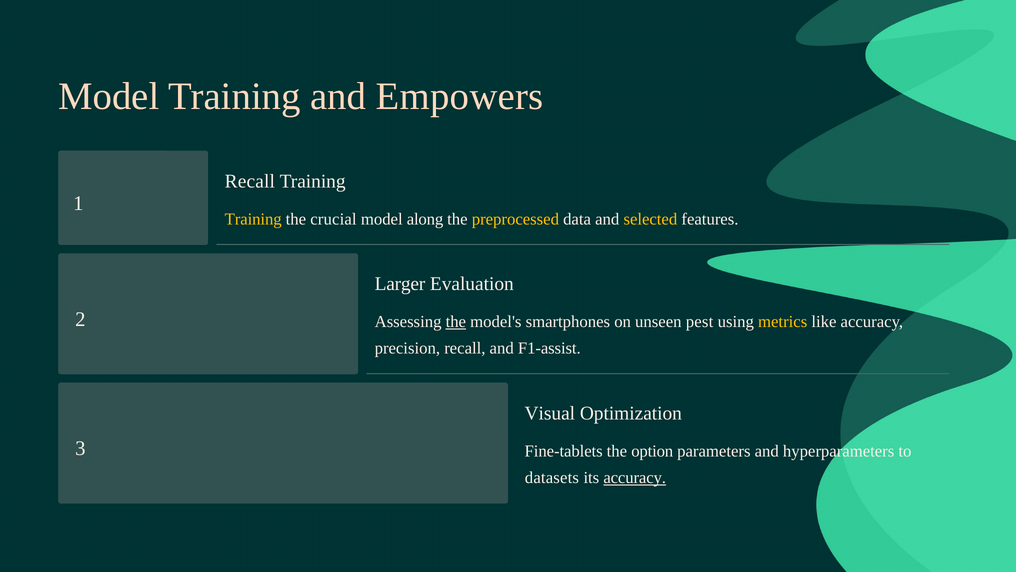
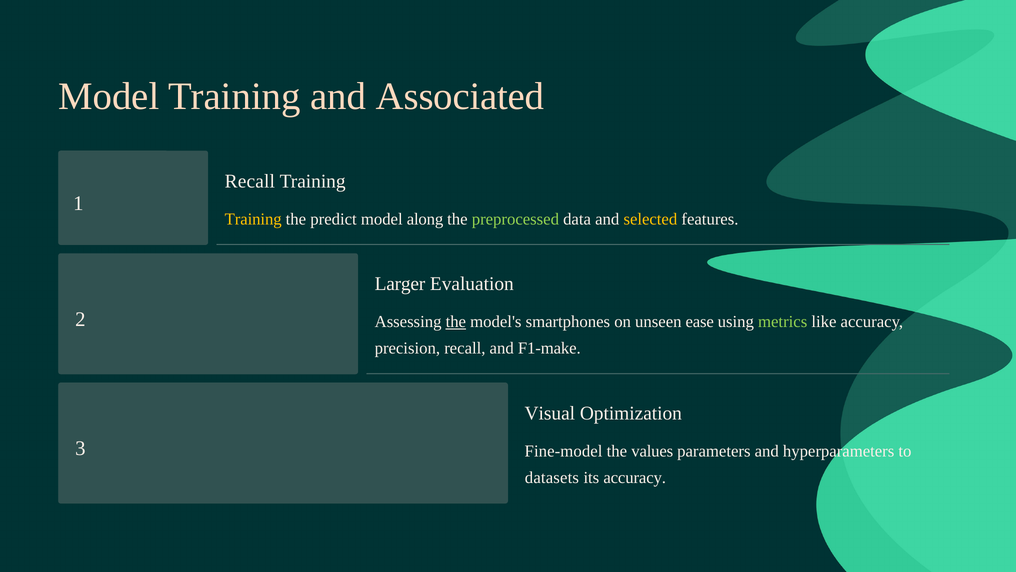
Empowers: Empowers -> Associated (460, 96)
crucial: crucial -> predict (334, 219)
preprocessed colour: yellow -> light green (515, 219)
pest: pest -> ease (700, 322)
metrics colour: yellow -> light green (783, 322)
F1-assist: F1-assist -> F1-make (549, 348)
Fine-tablets: Fine-tablets -> Fine-model (564, 451)
option: option -> values (652, 451)
accuracy underline: present -> none (635, 477)
